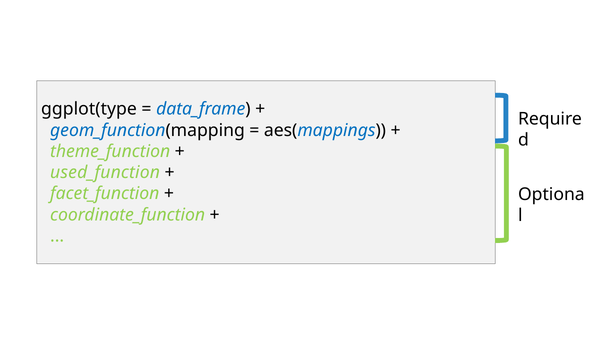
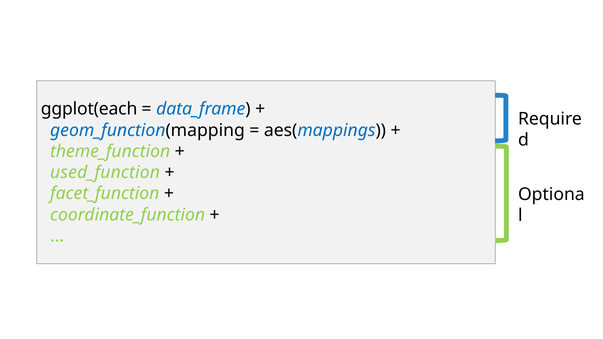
ggplot(type: ggplot(type -> ggplot(each (89, 109)
